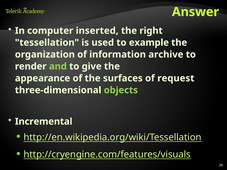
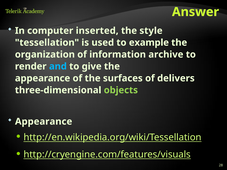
right: right -> style (151, 31)
and colour: light green -> light blue (58, 66)
request: request -> delivers (176, 78)
Incremental: Incremental -> Appearance (44, 122)
